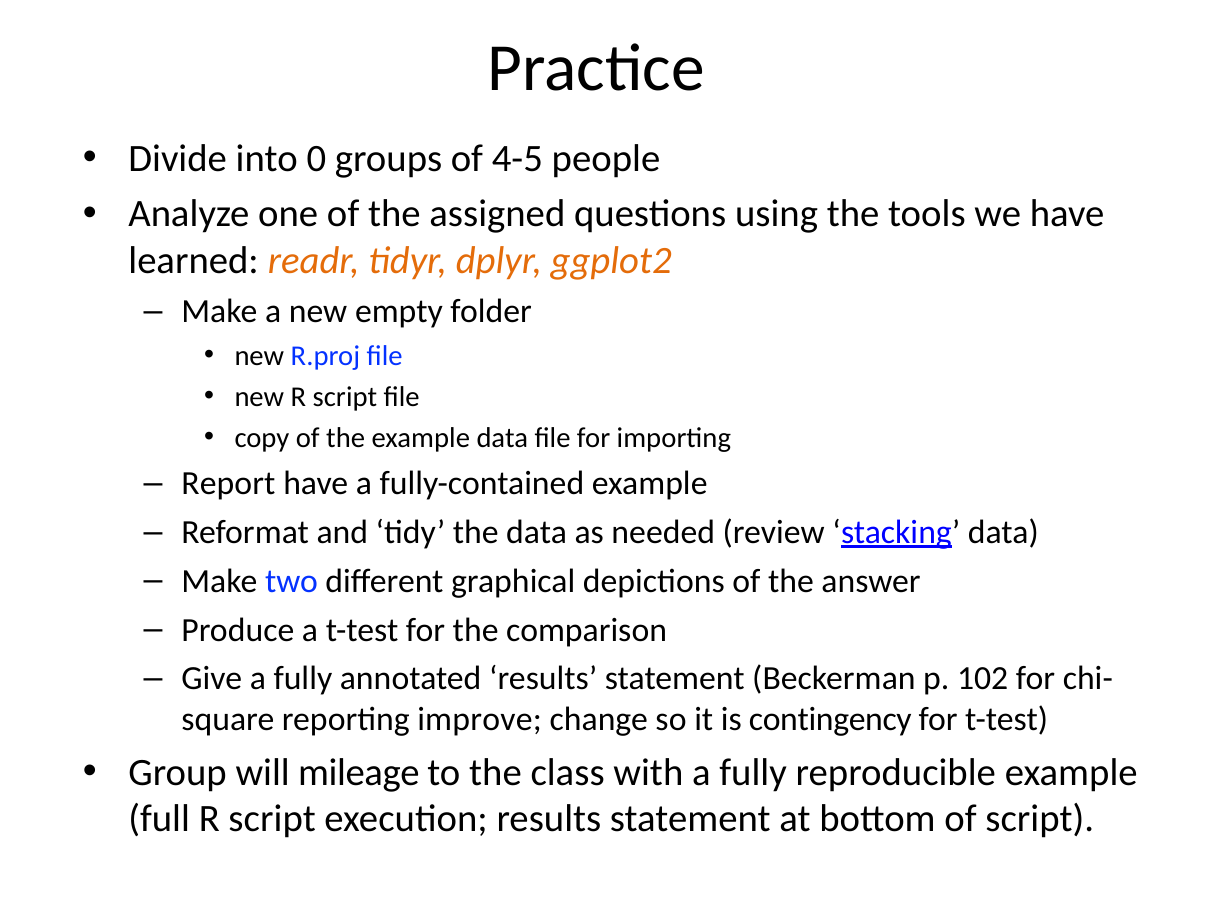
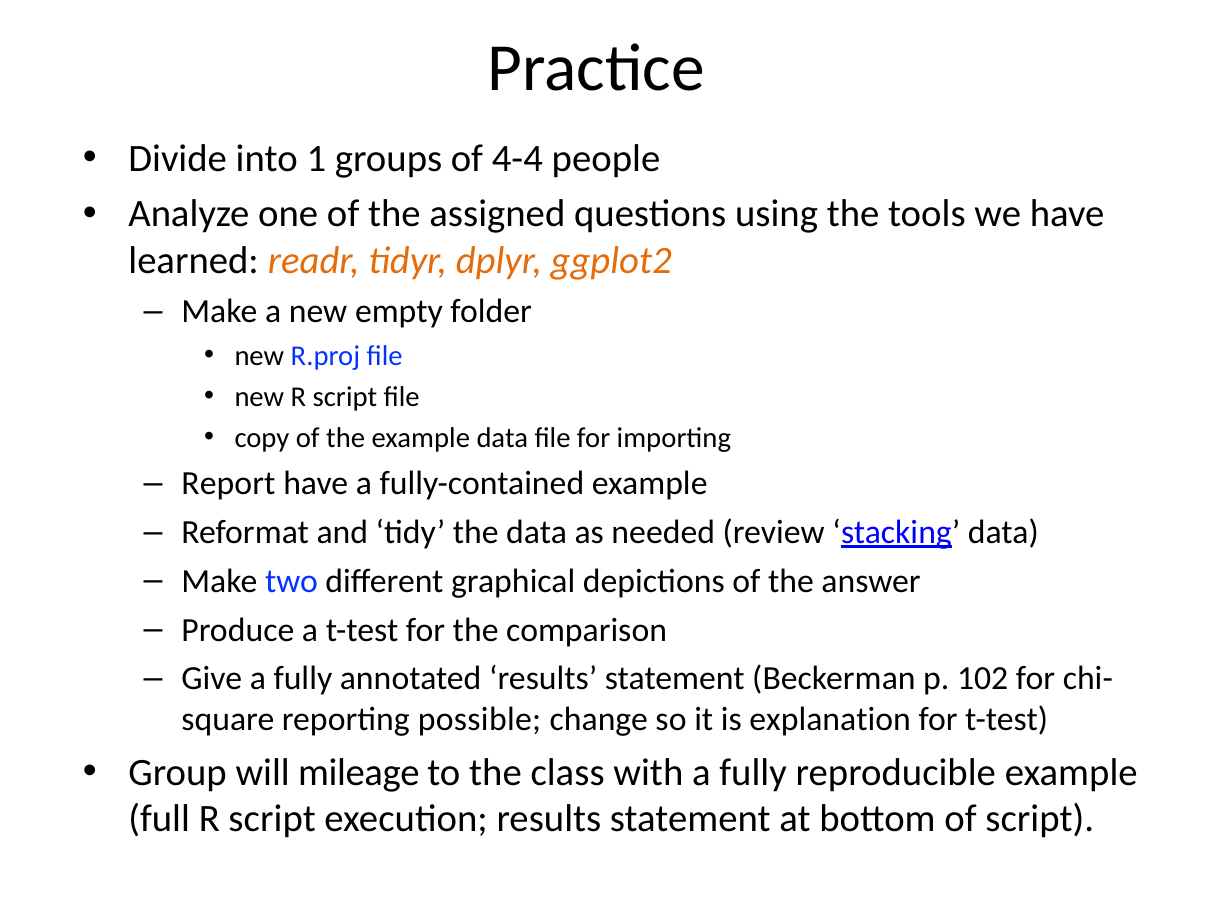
0: 0 -> 1 (316, 158)
4-5: 4-5 -> 4-4 (517, 158)
improve: improve -> possible (479, 719)
contingency: contingency -> explanation (830, 719)
